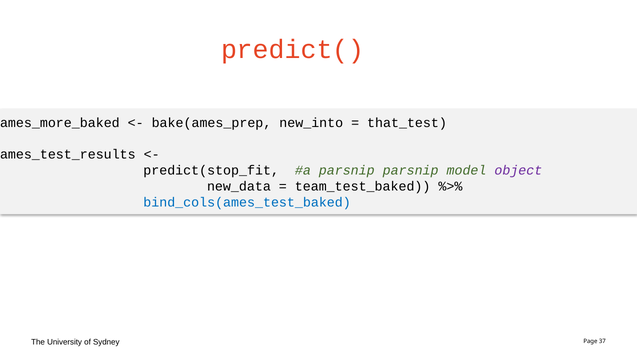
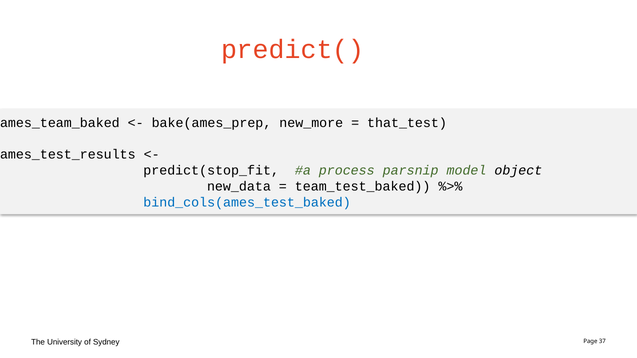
ames_more_baked: ames_more_baked -> ames_team_baked (60, 123)
new_into: new_into -> new_more (311, 123)
parsnip: parsnip -> process (347, 171)
object colour: purple -> black (518, 171)
